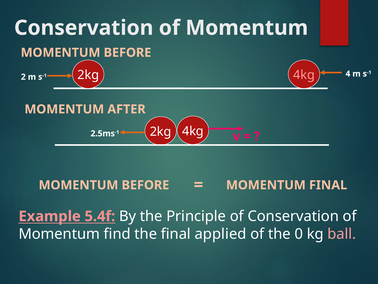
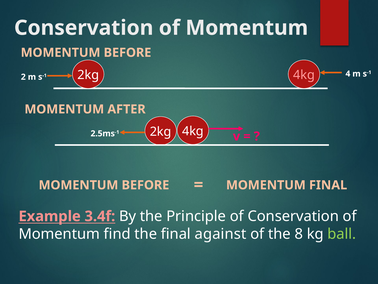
5.4f: 5.4f -> 3.4f (100, 216)
applied: applied -> against (220, 234)
0: 0 -> 8 (299, 234)
ball colour: pink -> light green (342, 234)
